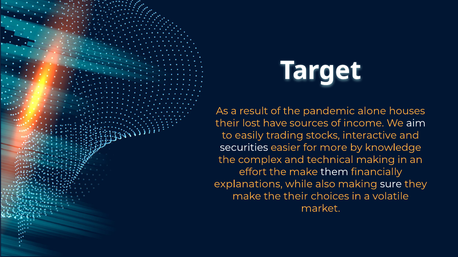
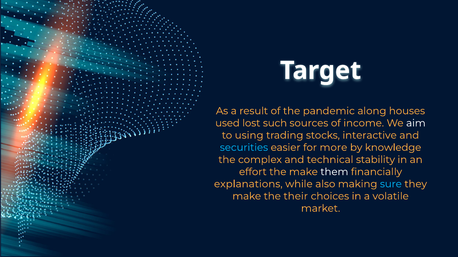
alone: alone -> along (372, 111)
their: their -> used (227, 123)
have: have -> such (275, 123)
easily: easily -> using (249, 136)
securities colour: white -> light blue (244, 148)
technical making: making -> stability (375, 160)
sure colour: white -> light blue (391, 184)
